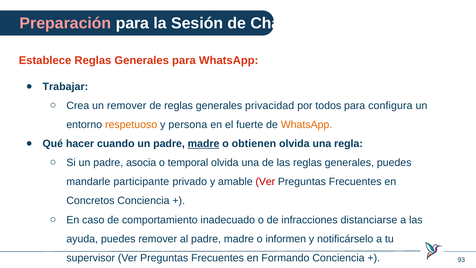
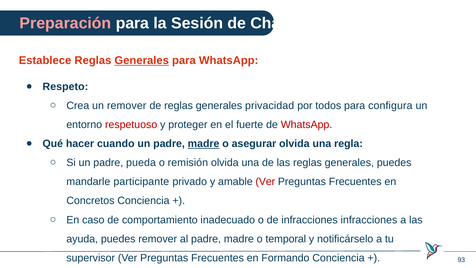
Generales underline: none -> present (142, 61)
Trabajar: Trabajar -> Respeto (65, 87)
respetuoso colour: orange -> red (131, 125)
persona: persona -> proteger (188, 125)
WhatsApp colour: orange -> red (307, 125)
obtienen: obtienen -> asegurar (254, 144)
asocia: asocia -> pueda (141, 163)
temporal: temporal -> remisión (188, 163)
infracciones distanciarse: distanciarse -> infracciones (369, 220)
informen: informen -> temporal (286, 239)
